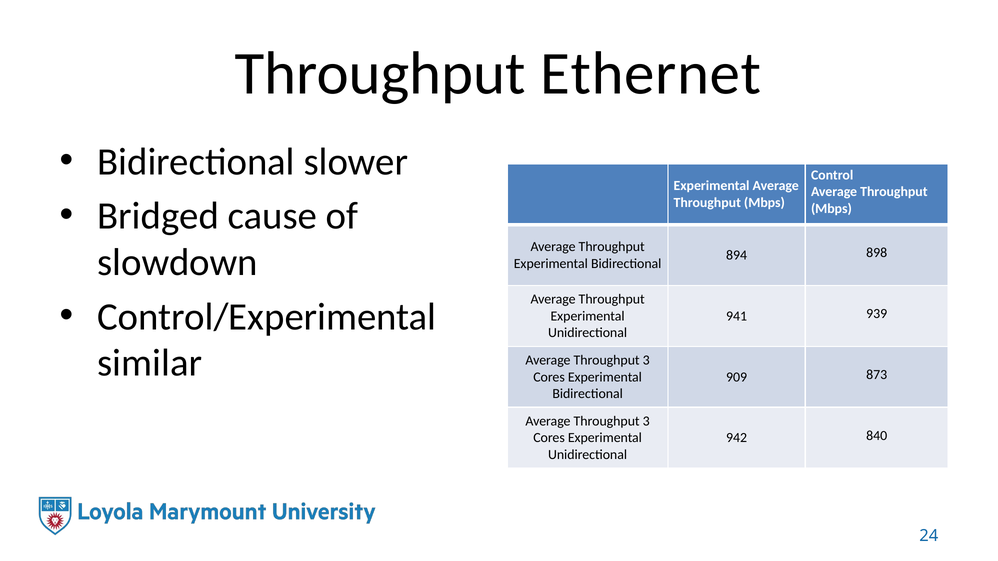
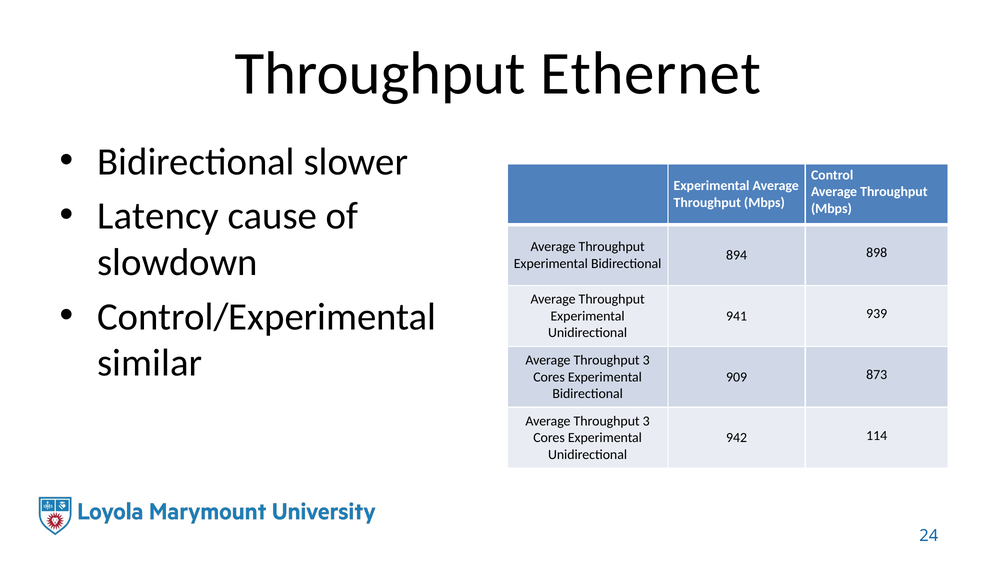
Bridged: Bridged -> Latency (158, 216)
840: 840 -> 114 (877, 436)
